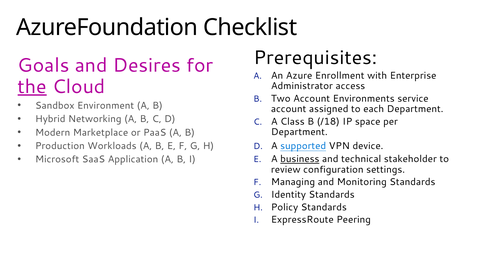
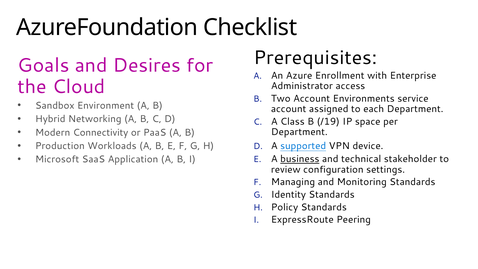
the underline: present -> none (32, 87)
/18: /18 -> /19 (328, 121)
Marketplace: Marketplace -> Connectivity (101, 132)
